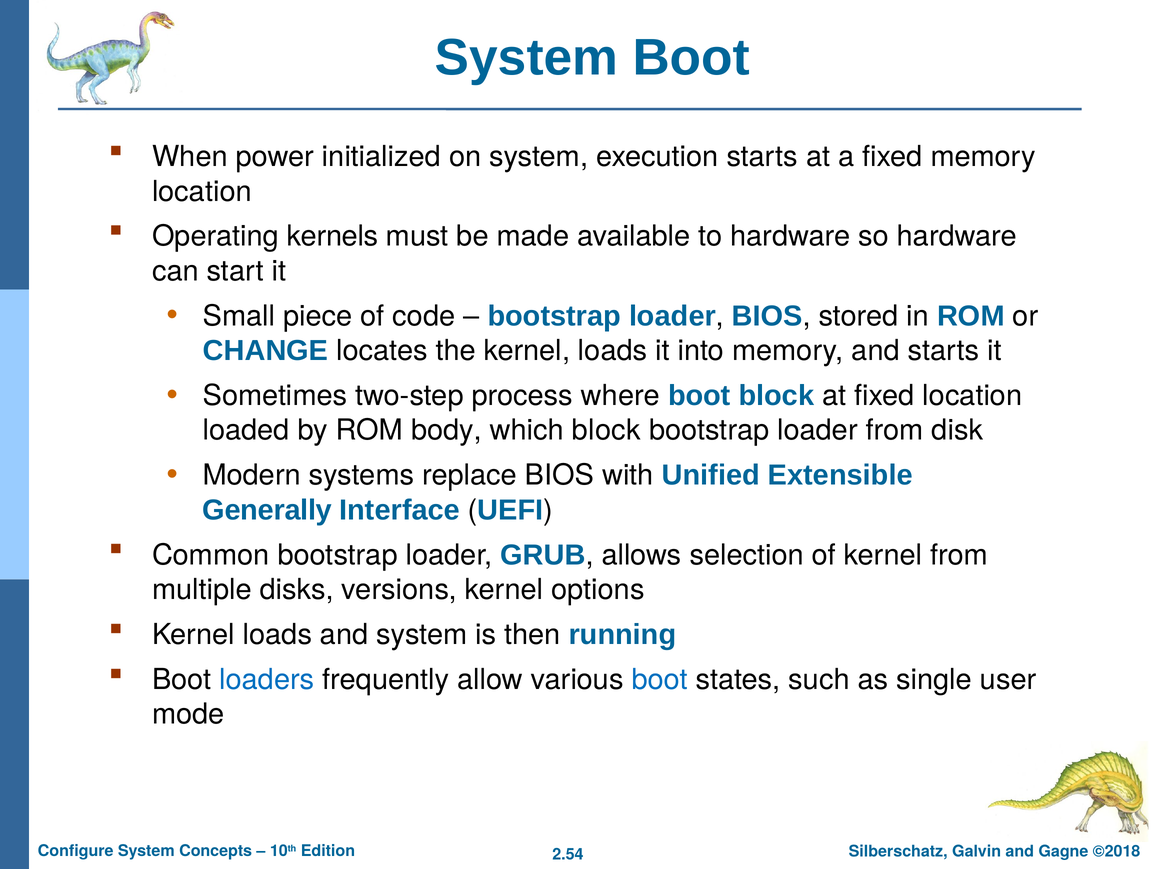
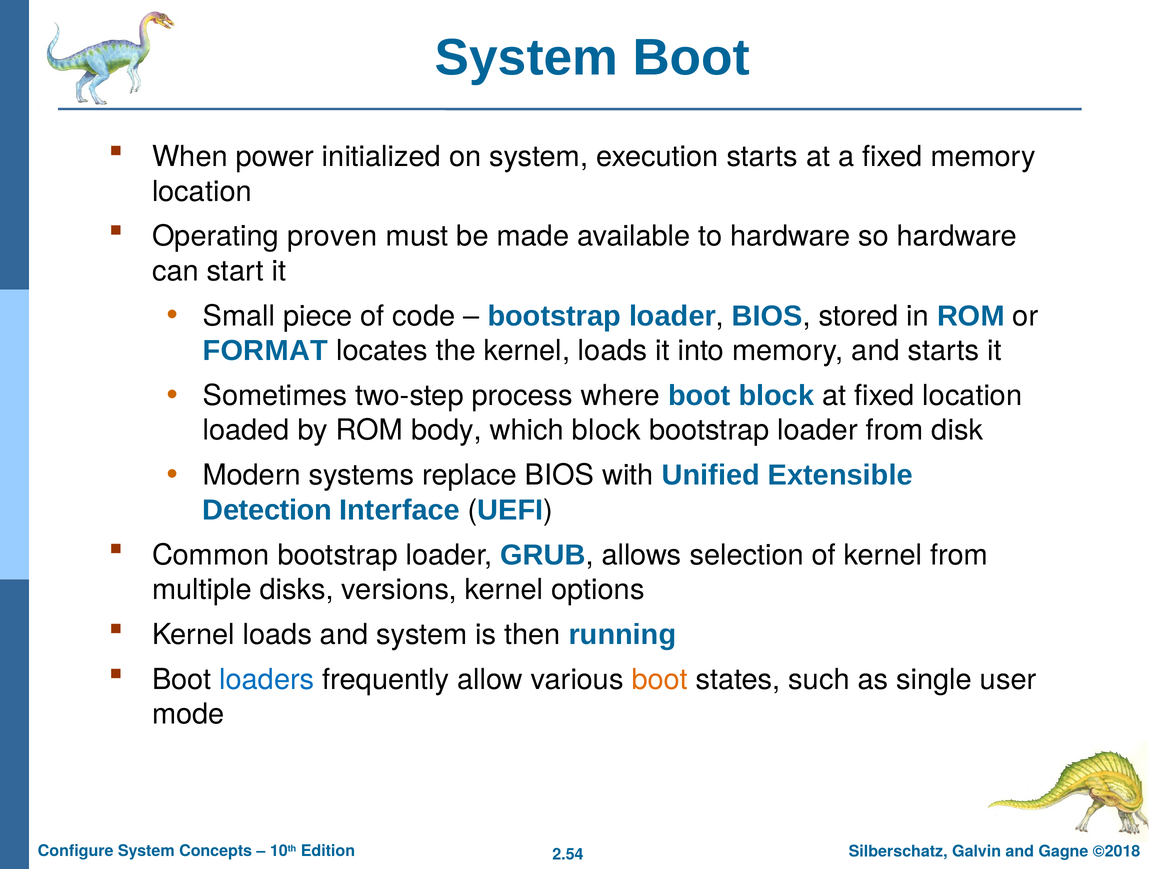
kernels: kernels -> proven (332, 236)
CHANGE: CHANGE -> FORMAT (265, 351)
Generally: Generally -> Detection (267, 510)
boot colour: blue -> orange (660, 680)
